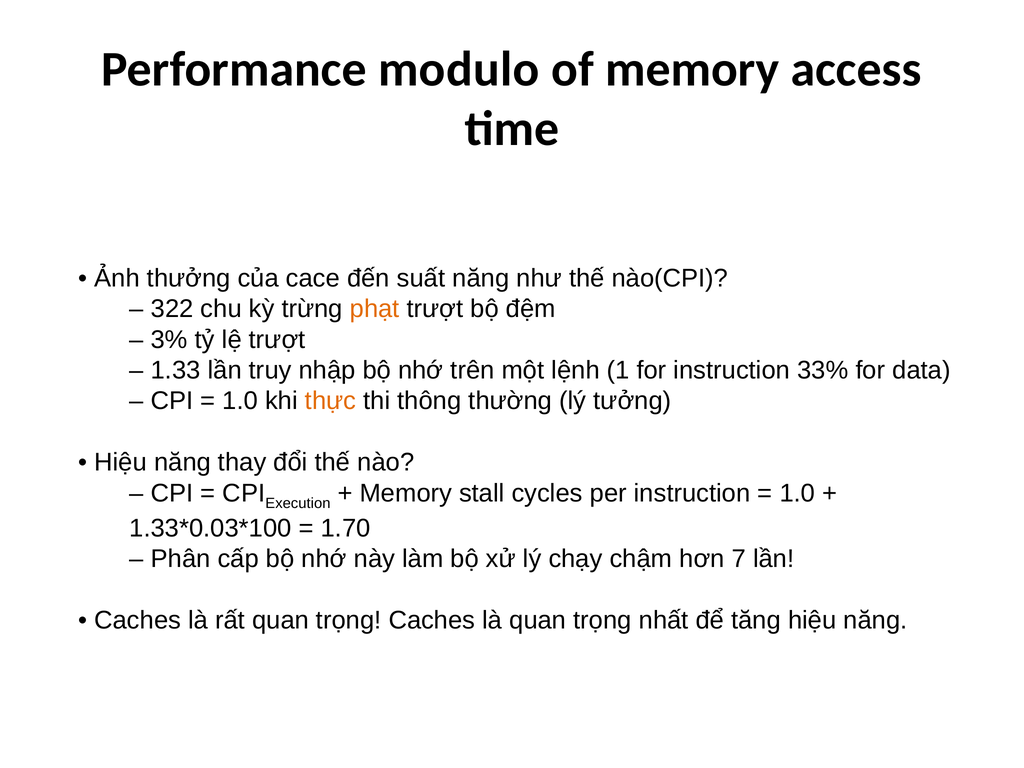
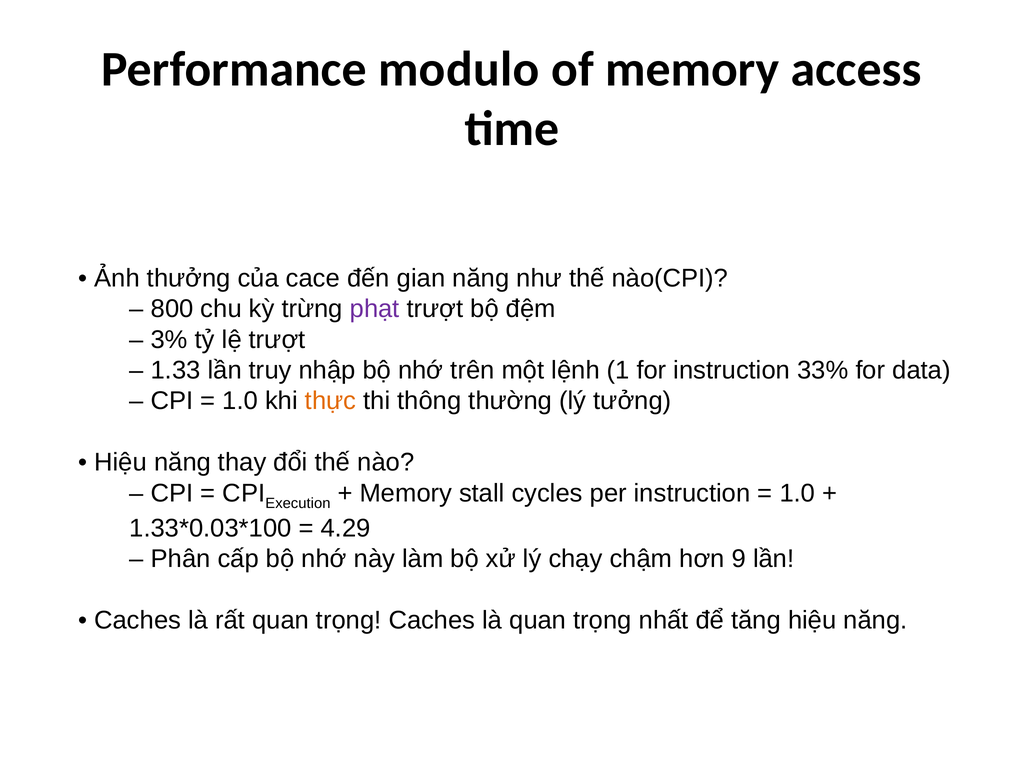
suất: suất -> gian (421, 278)
322: 322 -> 800 (172, 309)
phạt colour: orange -> purple (375, 309)
1.70: 1.70 -> 4.29 (346, 528)
7: 7 -> 9 (739, 559)
